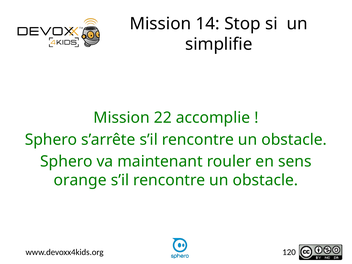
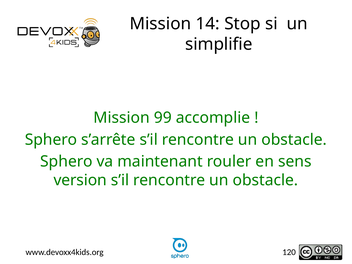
22: 22 -> 99 (163, 118)
orange: orange -> version (80, 180)
